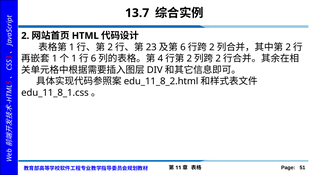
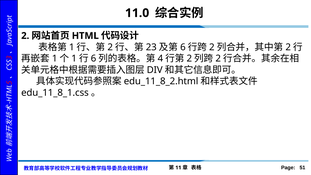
13.7: 13.7 -> 11.0 (137, 13)
